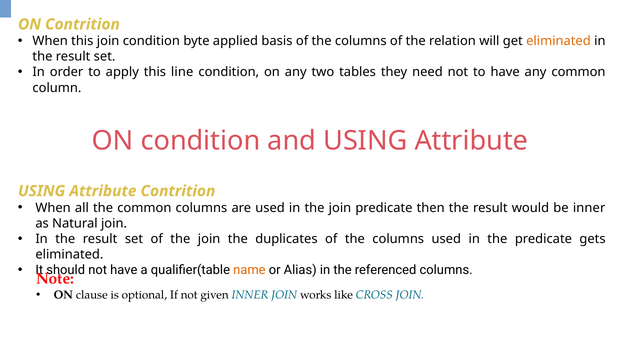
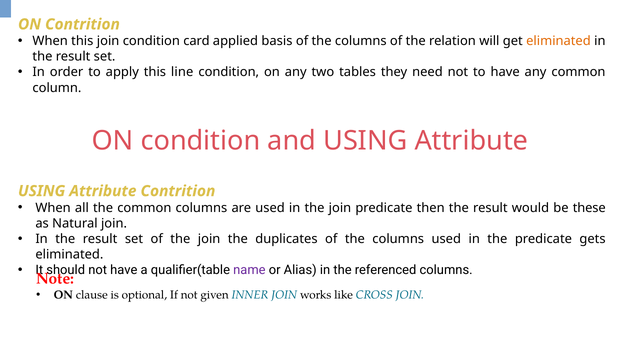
byte: byte -> card (196, 41)
be inner: inner -> these (589, 208)
name colour: orange -> purple (249, 270)
